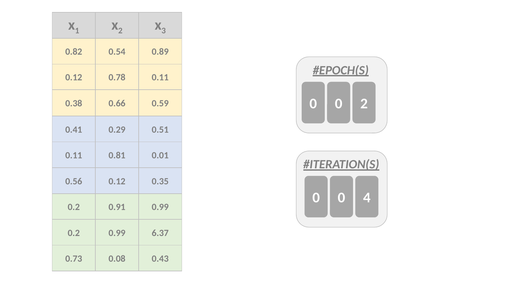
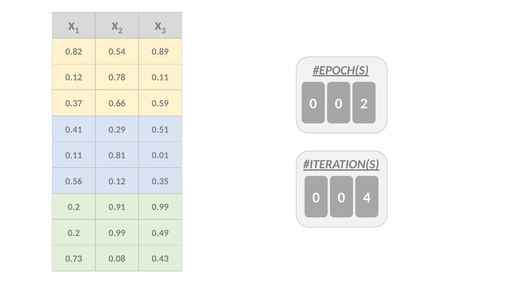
0.38: 0.38 -> 0.37 (74, 104)
6.37: 6.37 -> 0.49 (160, 233)
